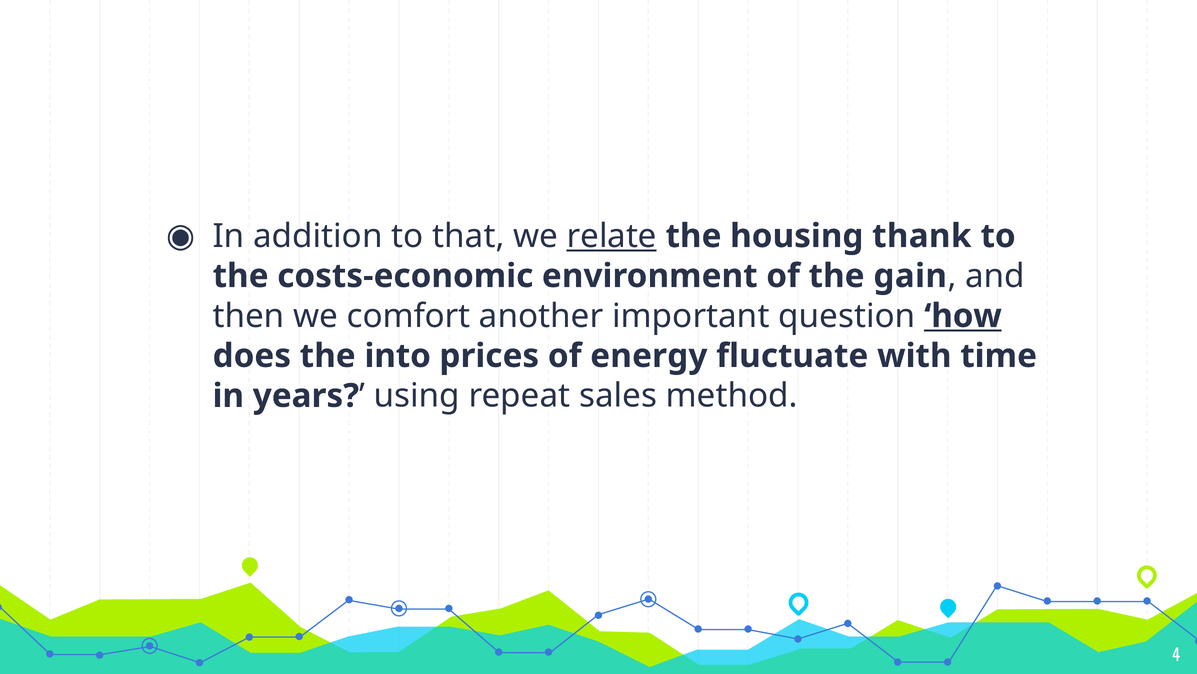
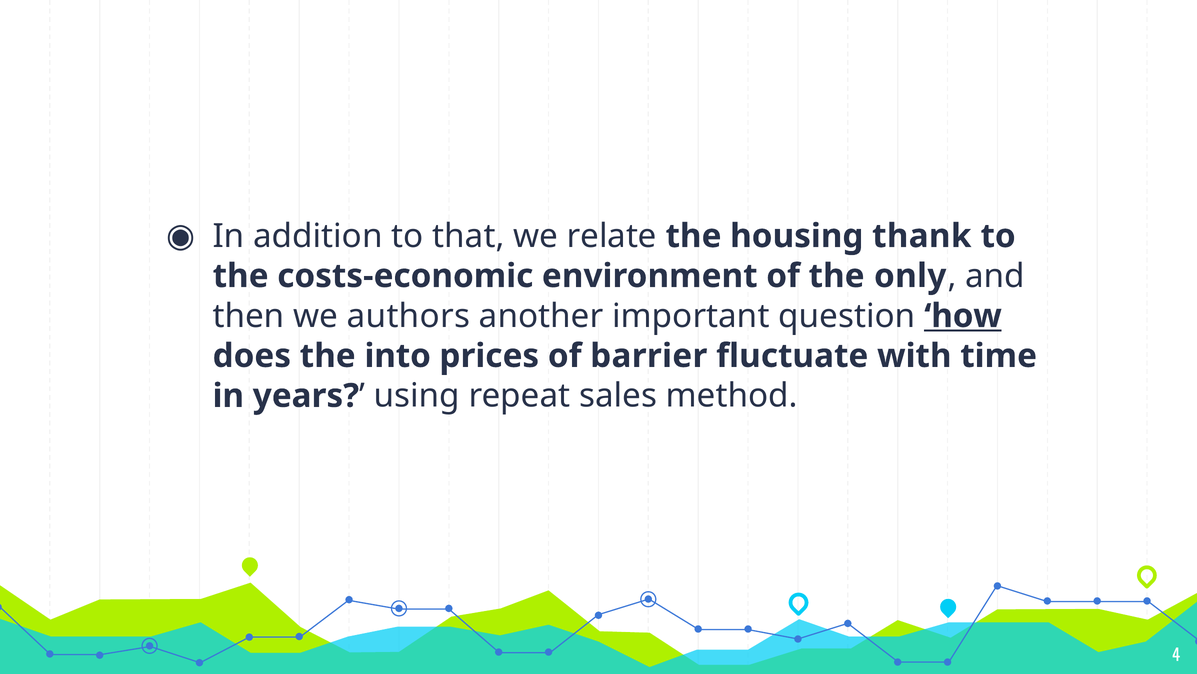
relate underline: present -> none (612, 236)
gain: gain -> only (910, 276)
comfort: comfort -> authors (408, 316)
energy: energy -> barrier (649, 356)
